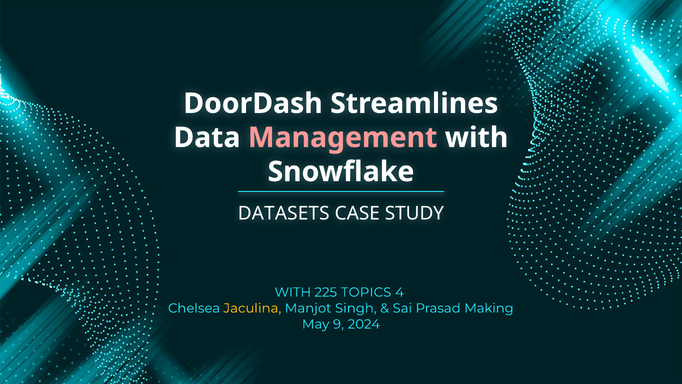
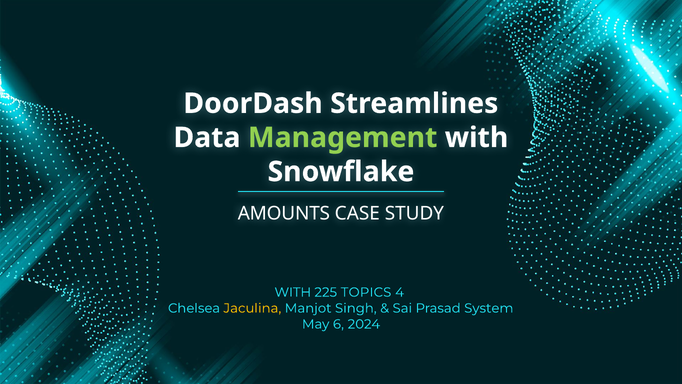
Management colour: pink -> light green (343, 138)
DATASETS: DATASETS -> AMOUNTS (284, 214)
Making: Making -> System (489, 308)
9: 9 -> 6 (338, 324)
